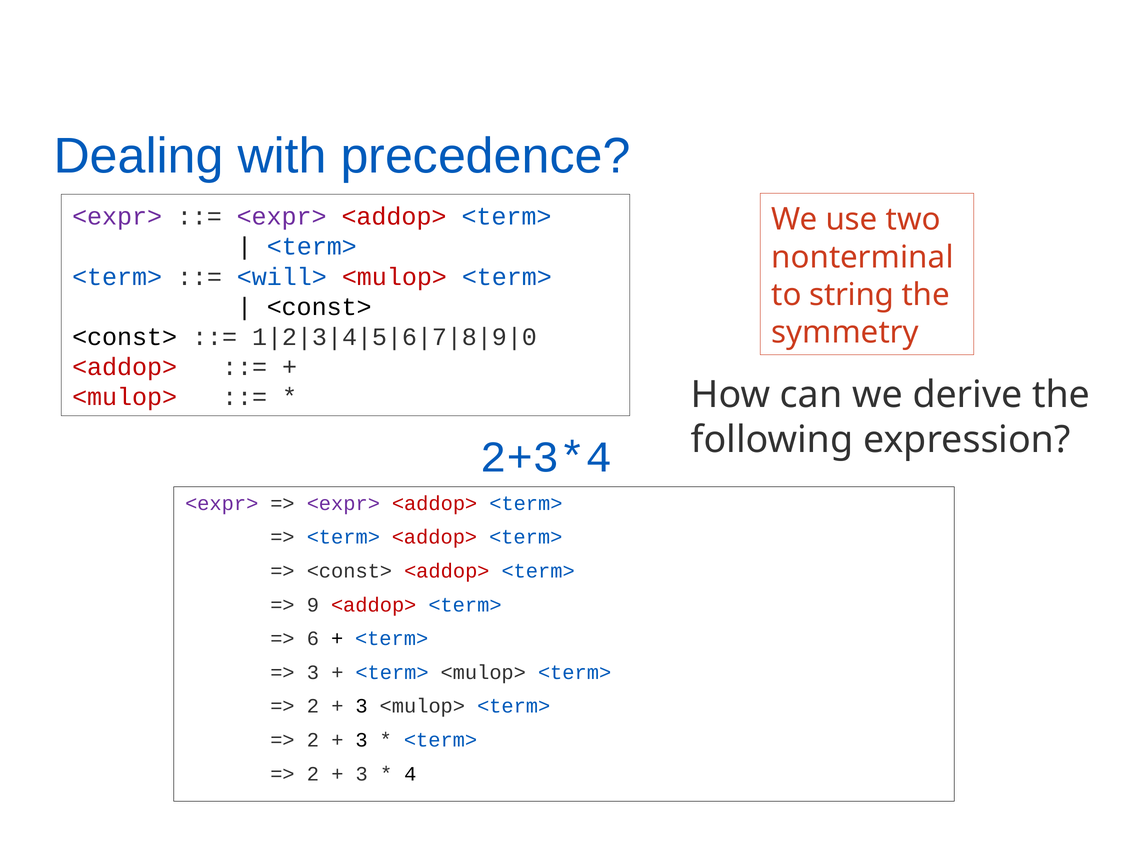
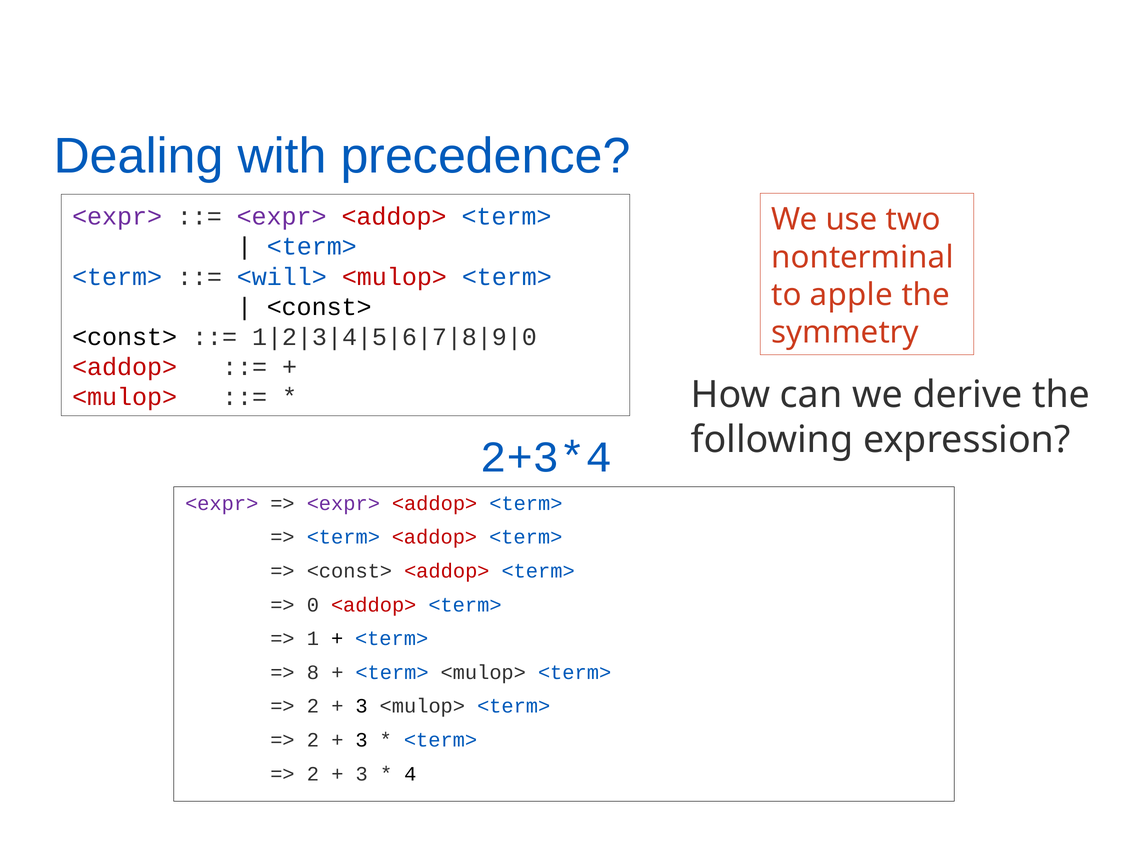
string: string -> apple (851, 295)
9: 9 -> 0 (313, 605)
6: 6 -> 1 (313, 639)
3: 3 -> 8 (313, 672)
